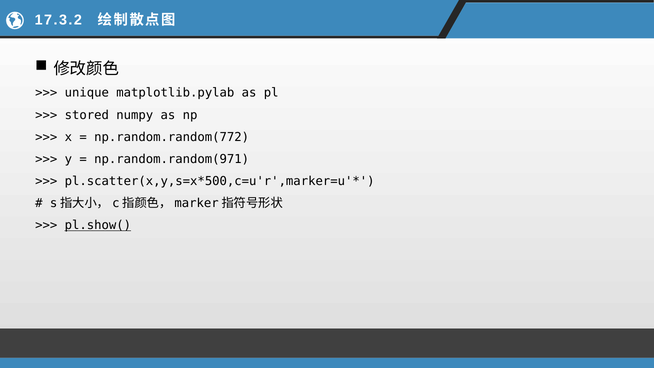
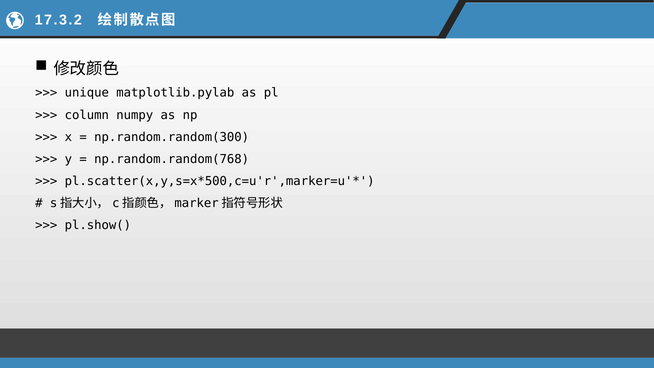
stored: stored -> column (87, 115)
np.random.random(772: np.random.random(772 -> np.random.random(300 (172, 137)
np.random.random(971: np.random.random(971 -> np.random.random(768 (172, 159)
pl.show( underline: present -> none (98, 225)
